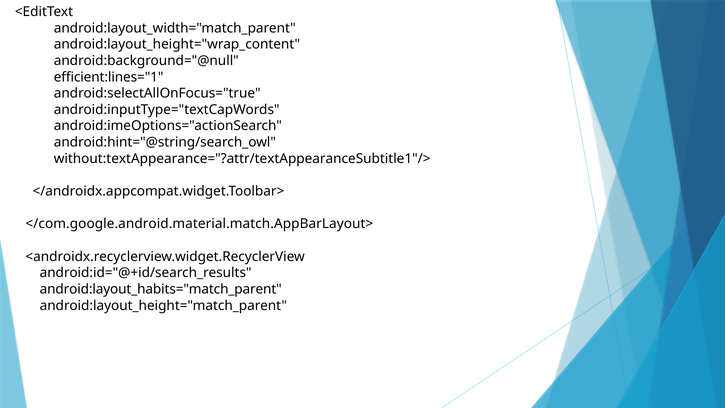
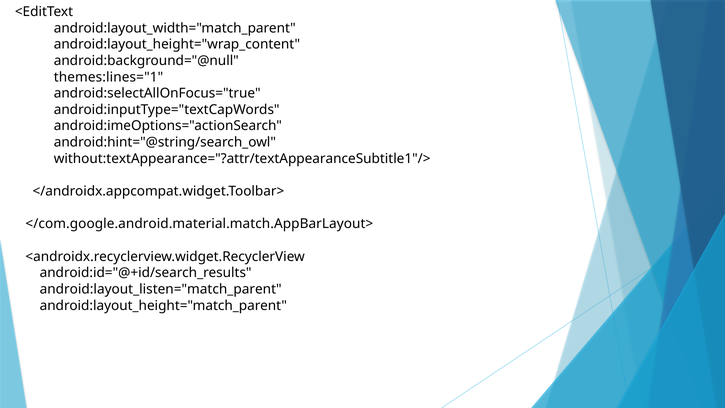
efficient:lines="1: efficient:lines="1 -> themes:lines="1 (109, 77)
android:layout_habits="match_parent: android:layout_habits="match_parent -> android:layout_listen="match_parent (161, 289)
